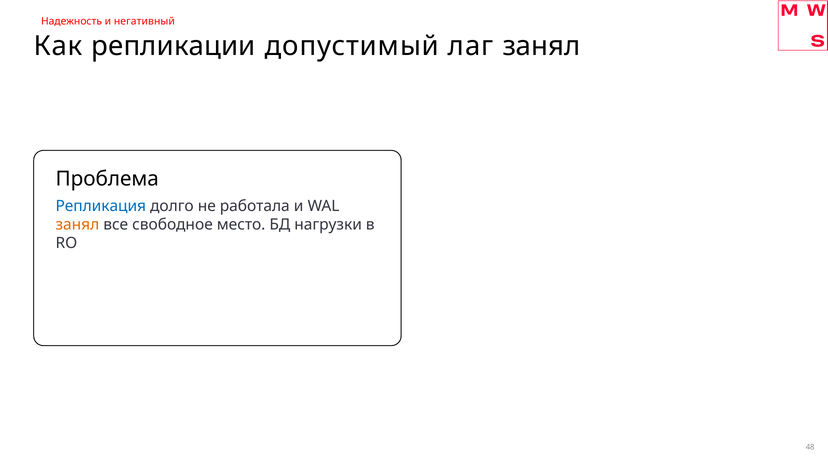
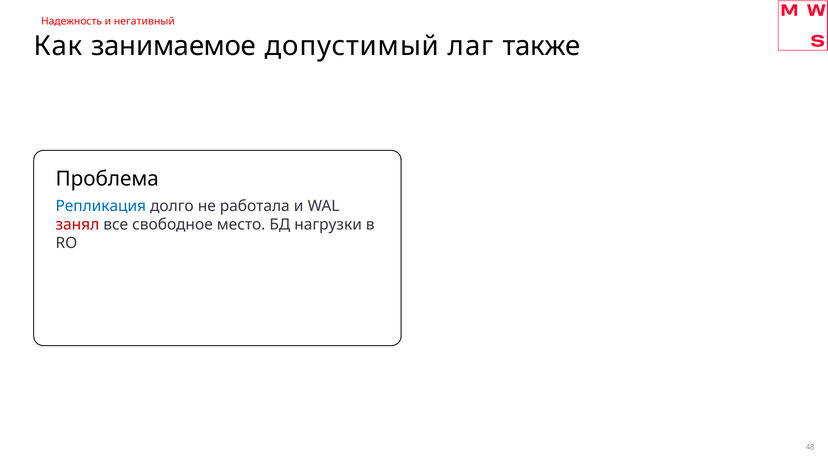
репликации: репликации -> занимаемое (174, 46)
лаг занял: занял -> также (542, 46)
занял colour: orange -> red (77, 224)
